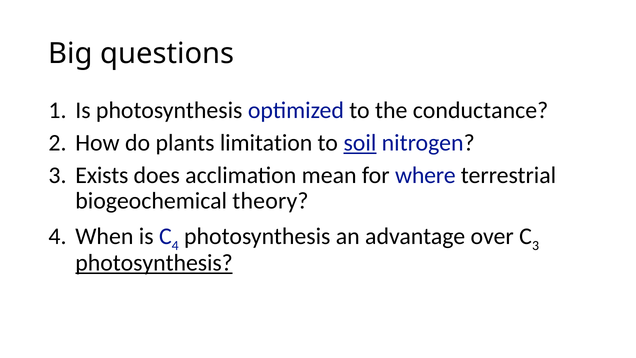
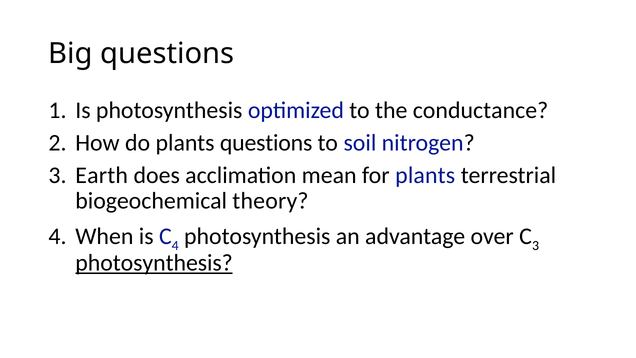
plants limitation: limitation -> questions (266, 143)
soil underline: present -> none (360, 143)
Exists: Exists -> Earth (102, 175)
for where: where -> plants (425, 175)
